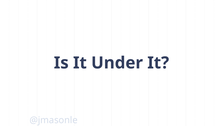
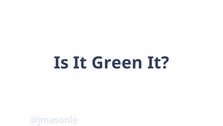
Under: Under -> Green (117, 63)
